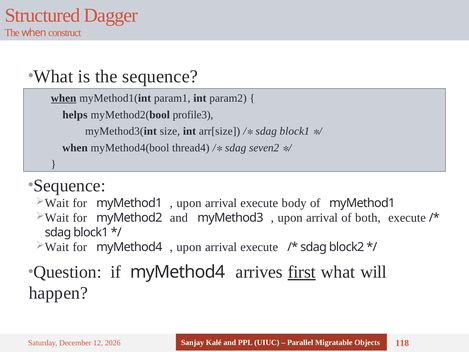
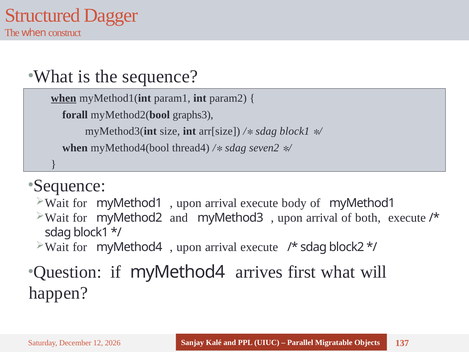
helps: helps -> forall (75, 115)
profile3: profile3 -> graphs3 (193, 115)
first underline: present -> none (302, 272)
118: 118 -> 137 (402, 343)
